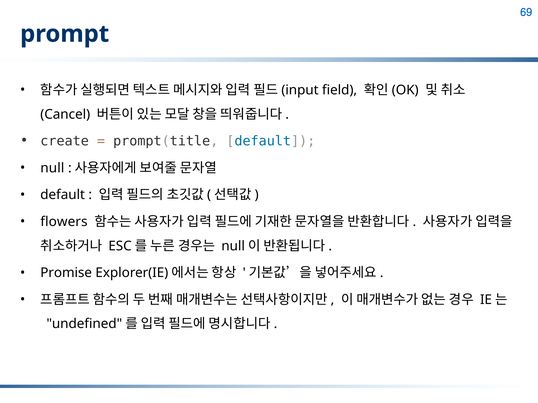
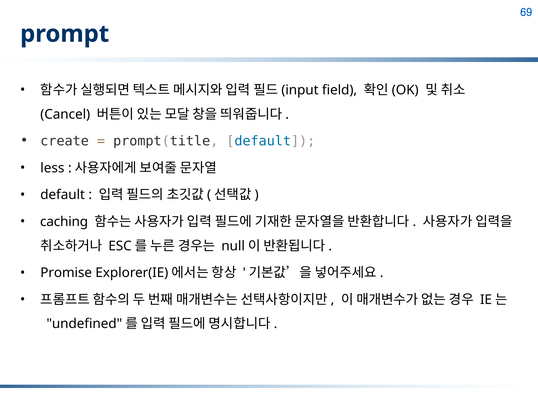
null: null -> less (52, 168)
flowers: flowers -> caching (64, 222)
